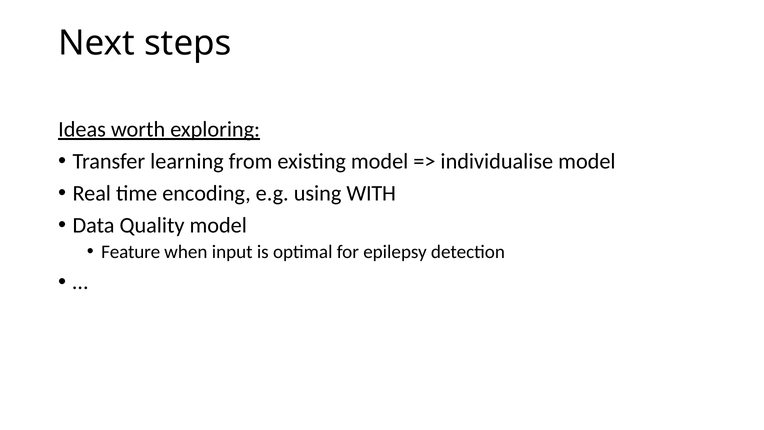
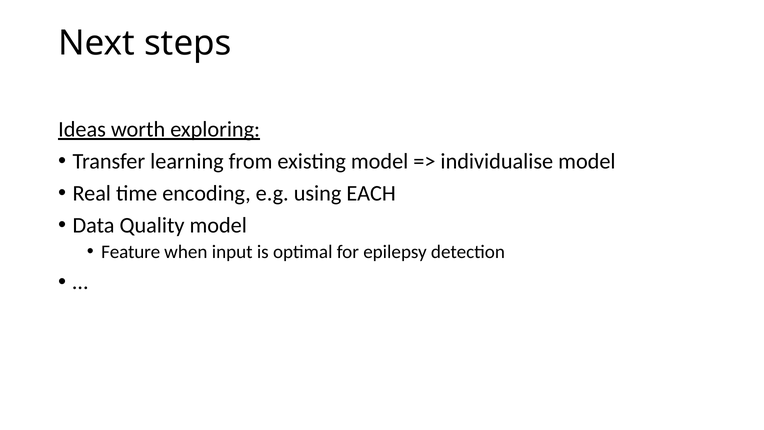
WITH: WITH -> EACH (371, 193)
